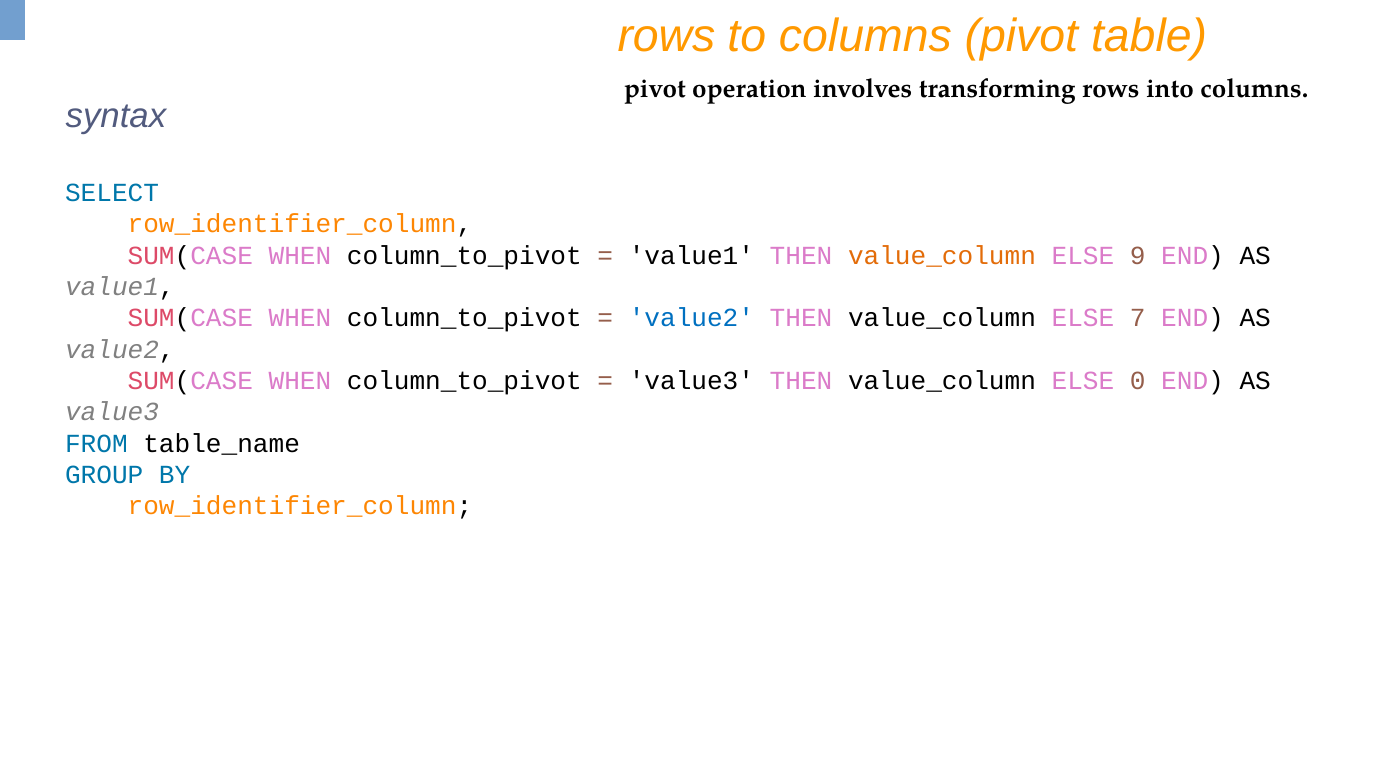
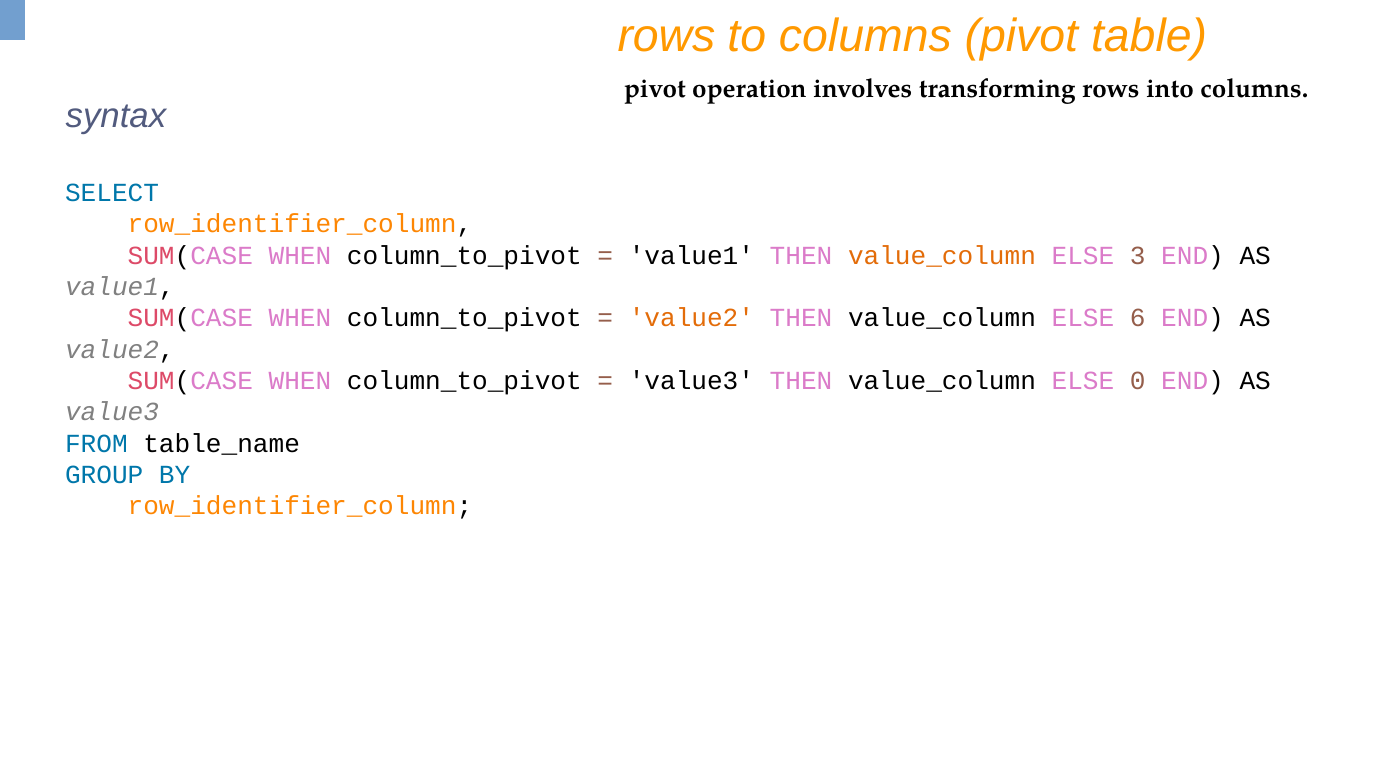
9: 9 -> 3 (1138, 256)
value2 colour: blue -> orange (691, 318)
7: 7 -> 6 (1138, 318)
